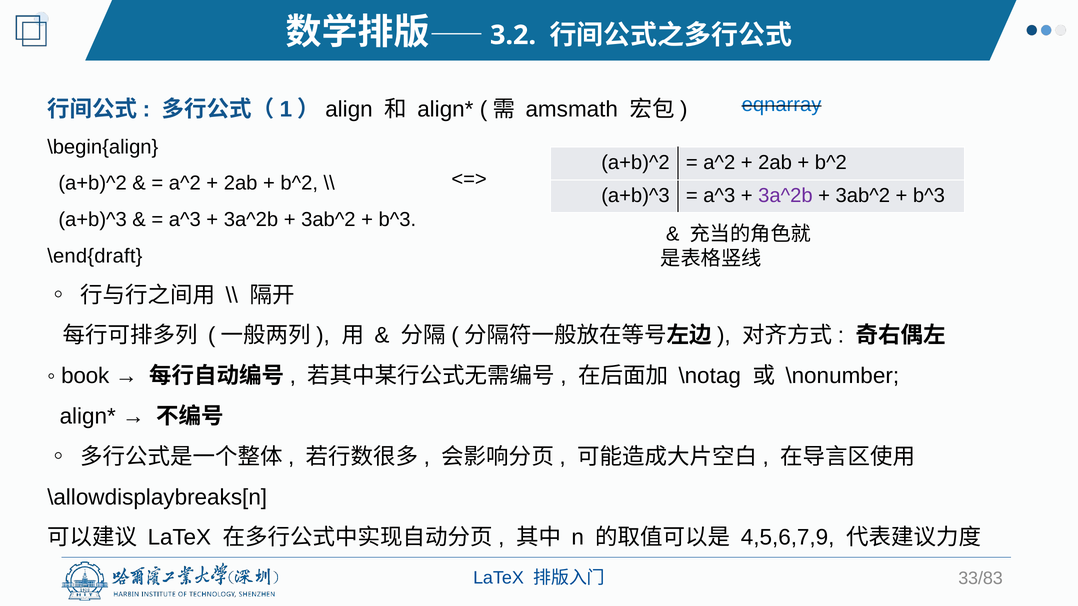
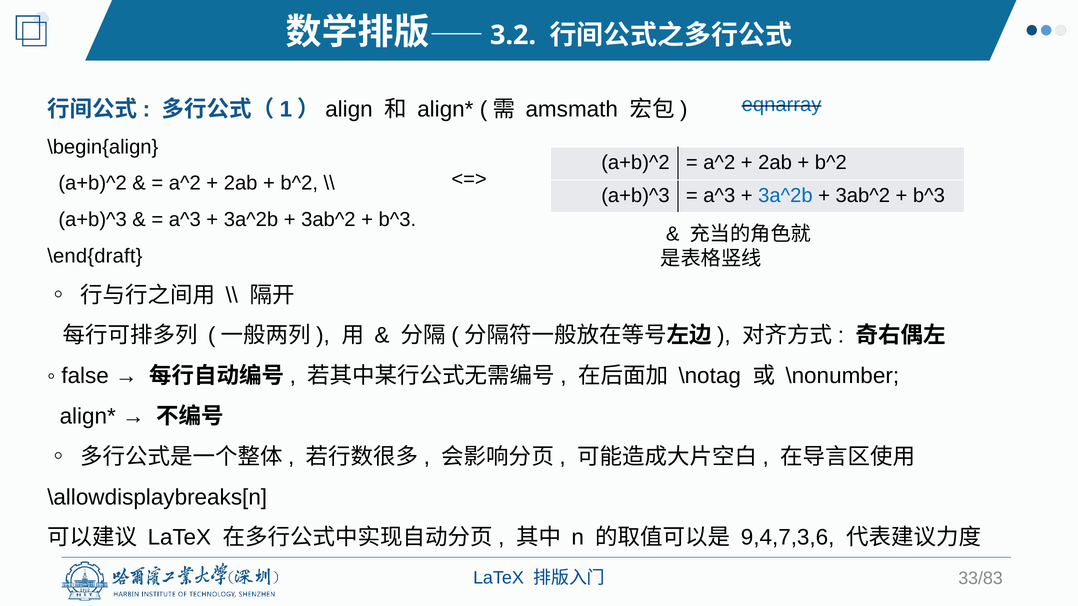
3a^2b colour: purple -> blue (785, 196)
book: book -> false (85, 376)
4,5,6,7,9: 4,5,6,7,9 -> 9,4,7,3,6 (788, 538)
